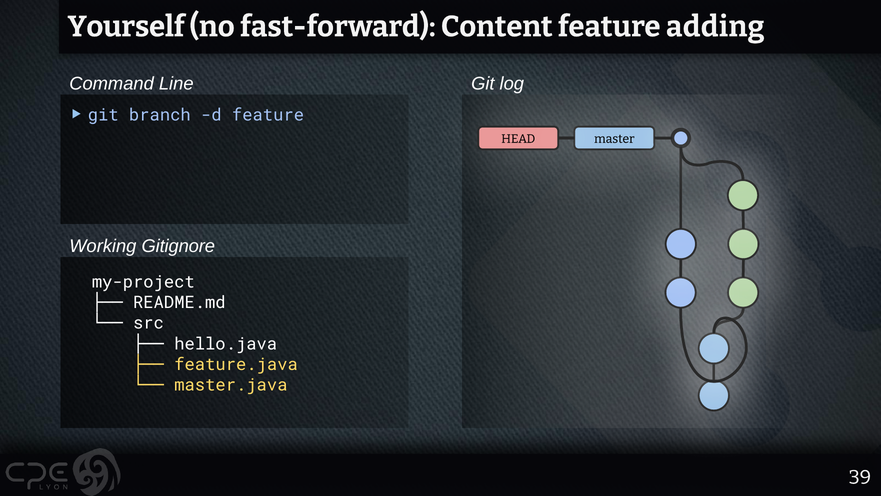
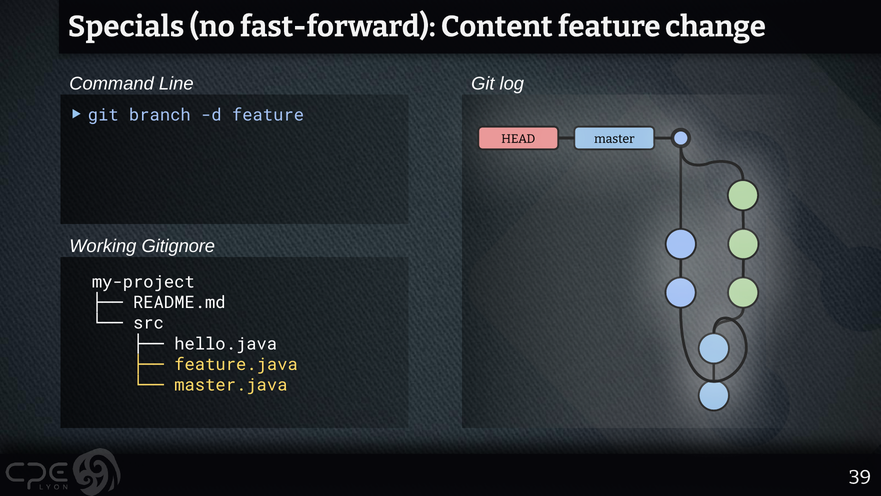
Yourself: Yourself -> Specials (126, 27)
adding: adding -> change (716, 27)
